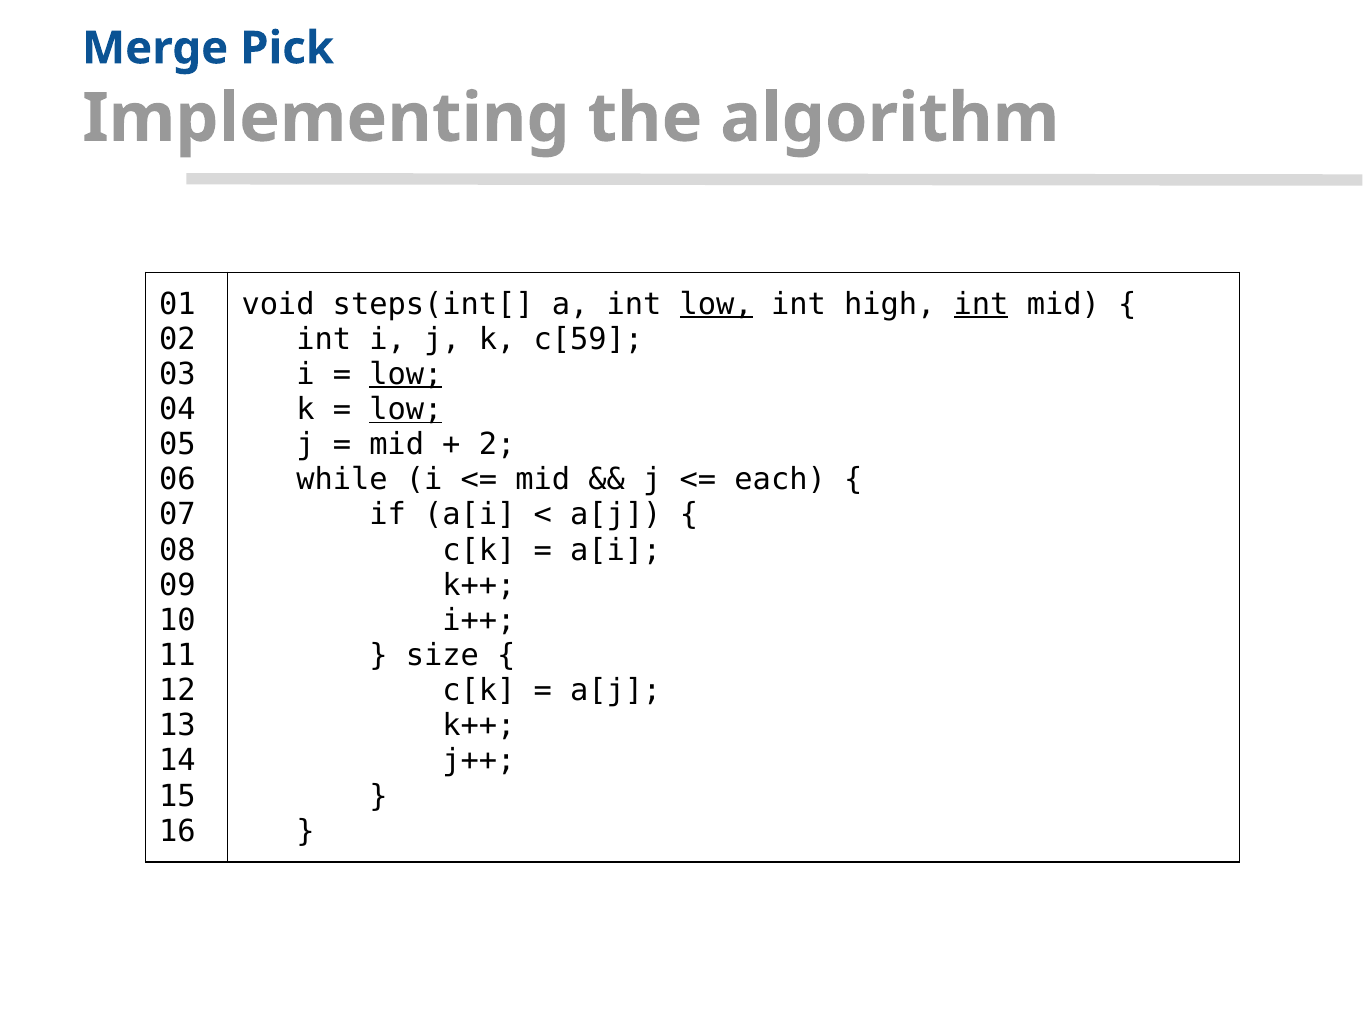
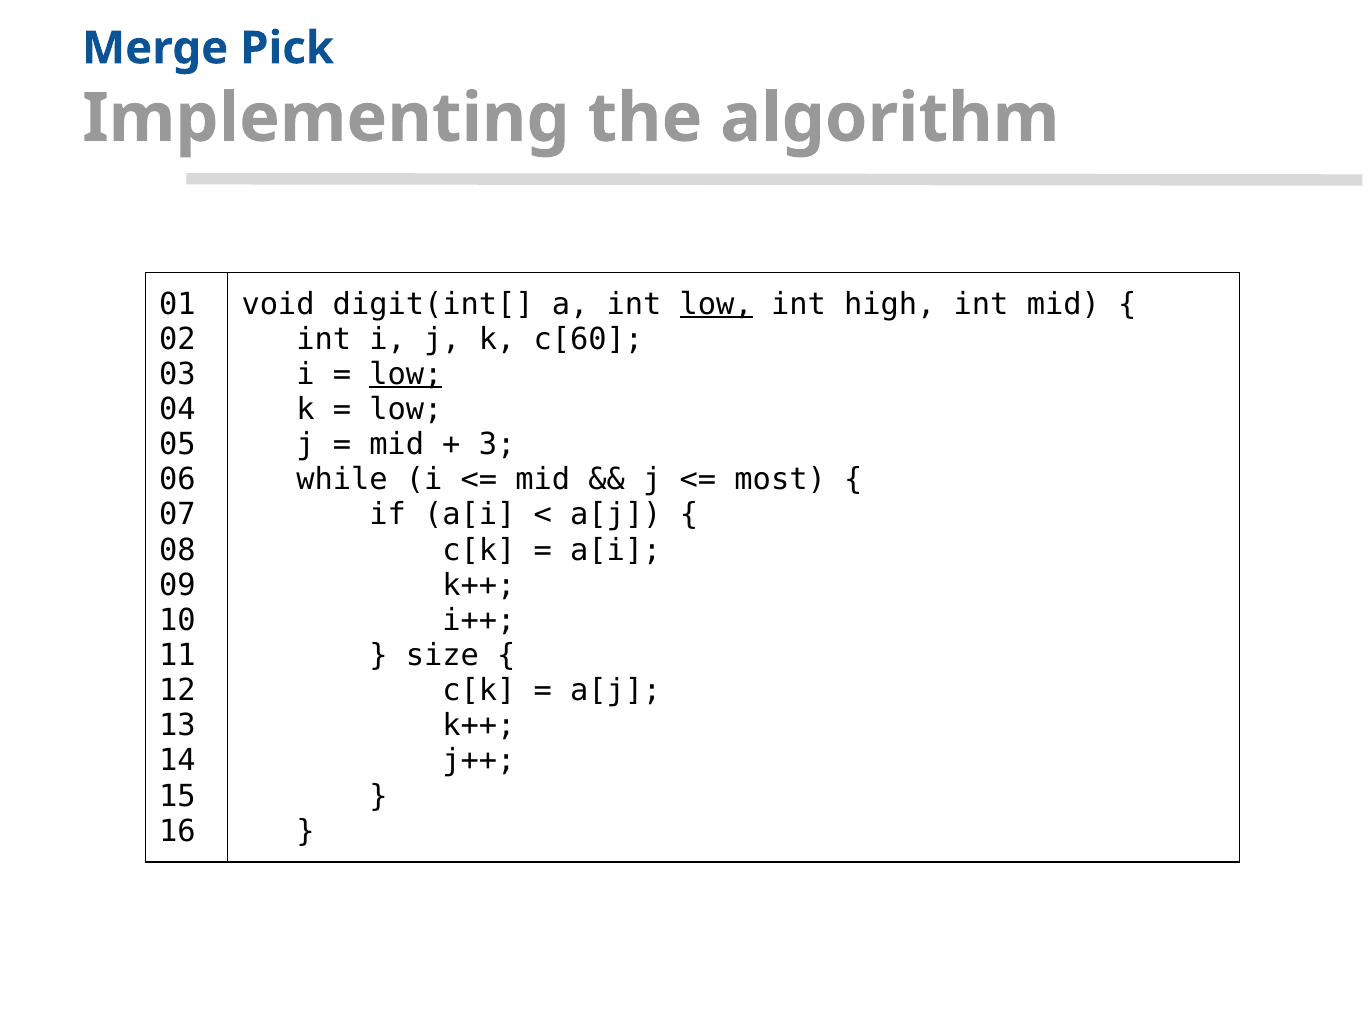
steps(int[: steps(int[ -> digit(int[ (433, 304)
int underline: present -> none (981, 304)
c[59: c[59 -> c[60 (588, 339)
low underline: present -> none (406, 409)
2: 2 -> 3 (497, 444)
each: each -> most (780, 480)
